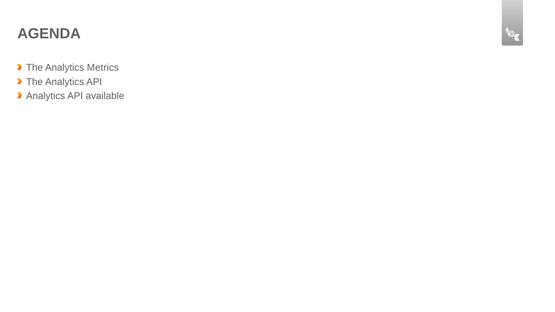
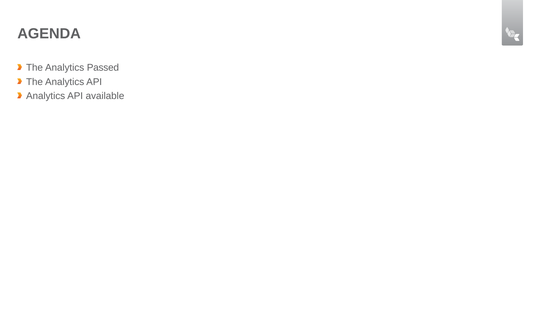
Metrics: Metrics -> Passed (103, 68)
